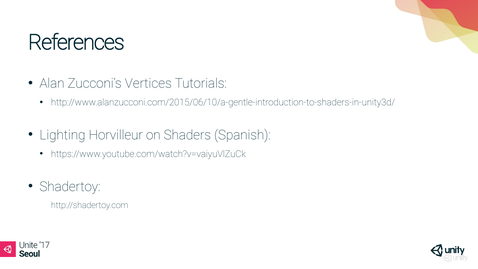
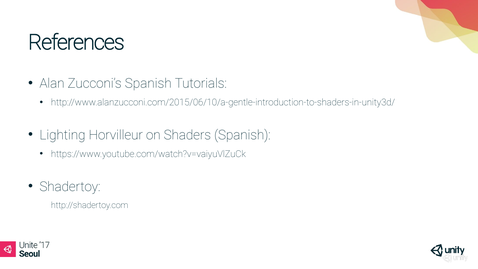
Zucconi’s Vertices: Vertices -> Spanish (148, 83)
